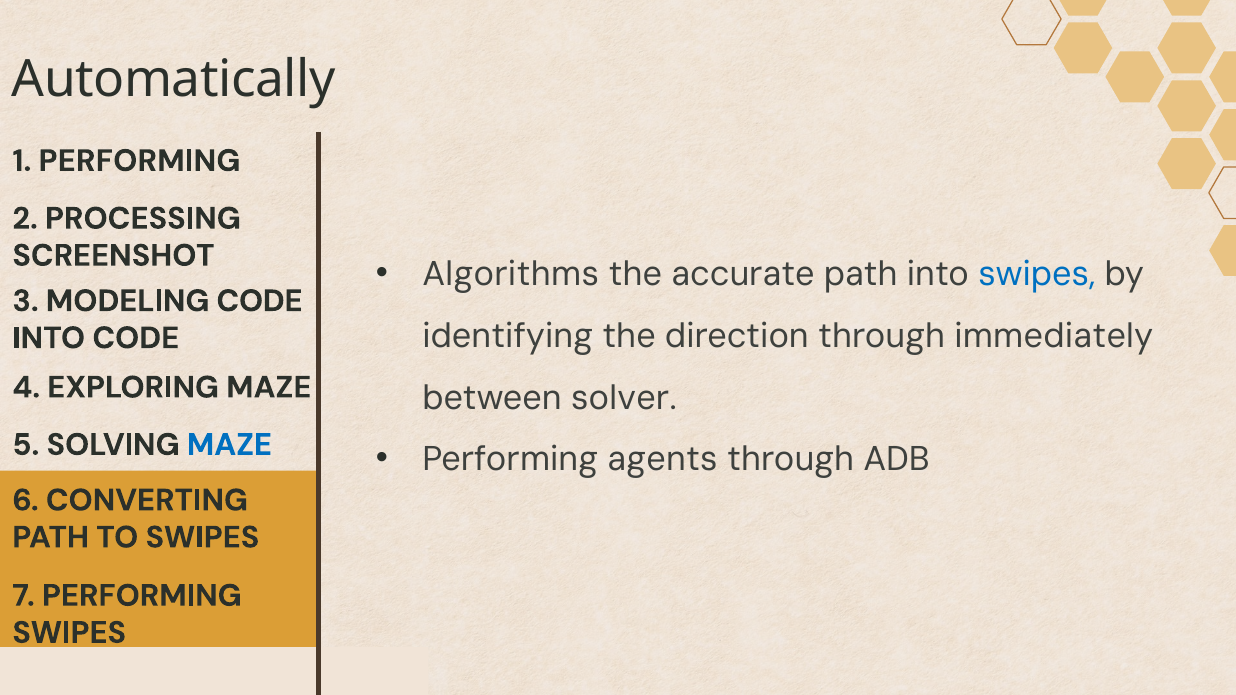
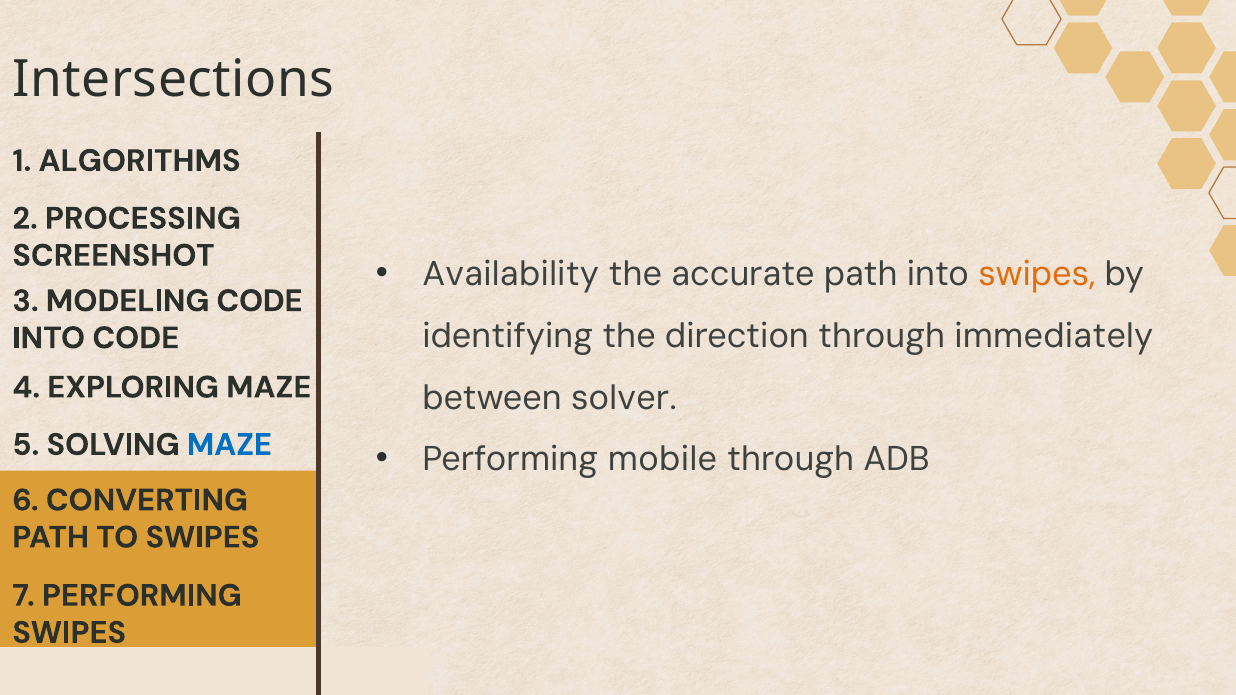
Automatically: Automatically -> Intersections (173, 79)
1 PERFORMING: PERFORMING -> ALGORITHMS (140, 161)
Algorithms: Algorithms -> Availability (511, 274)
swipes colour: blue -> orange (1037, 274)
agents: agents -> mobile (662, 460)
